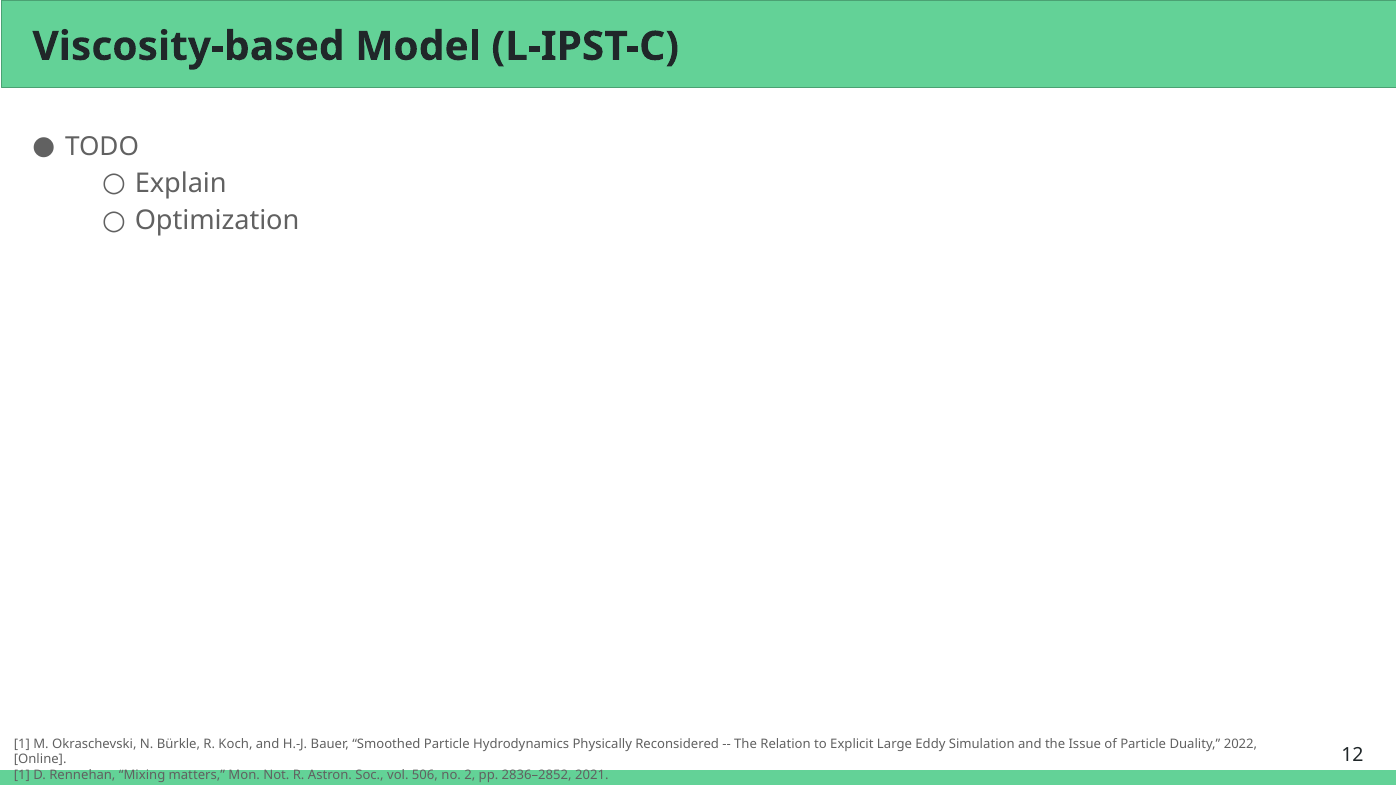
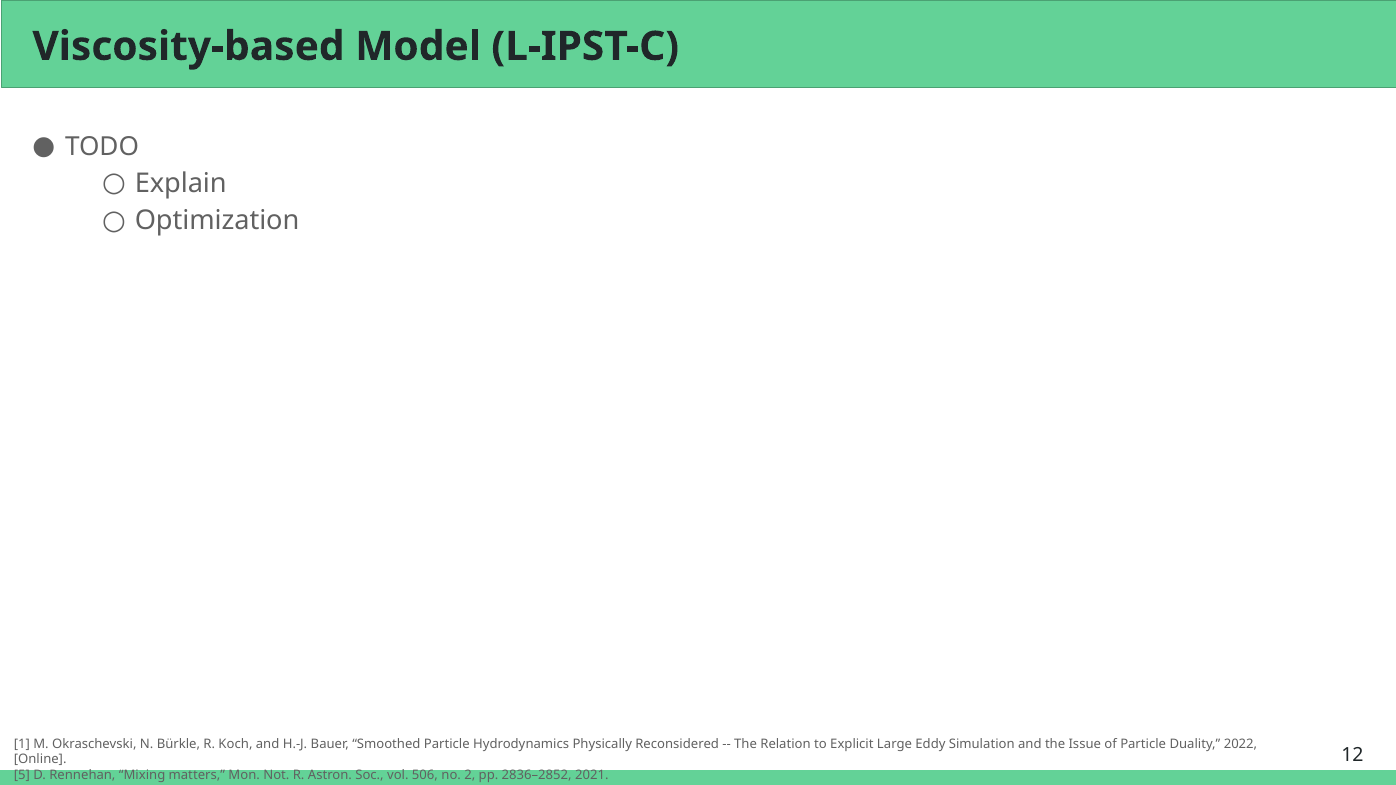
1: 1 -> 5 (22, 776)
